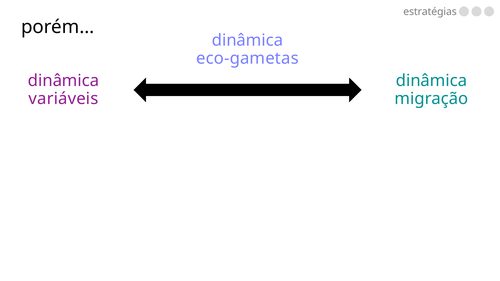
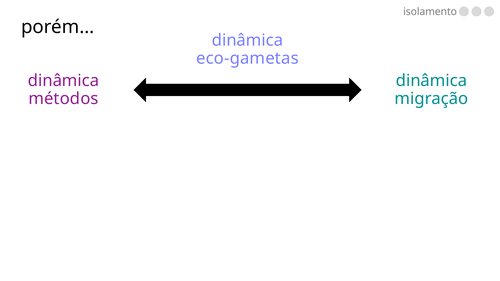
estratégias: estratégias -> isolamento (430, 12)
variáveis: variáveis -> métodos (63, 99)
